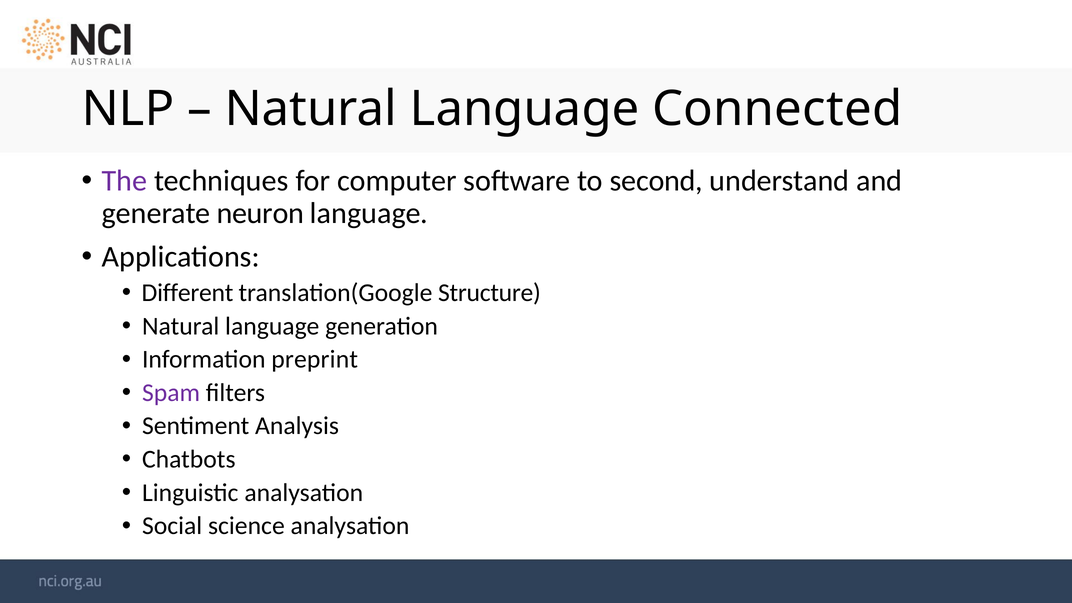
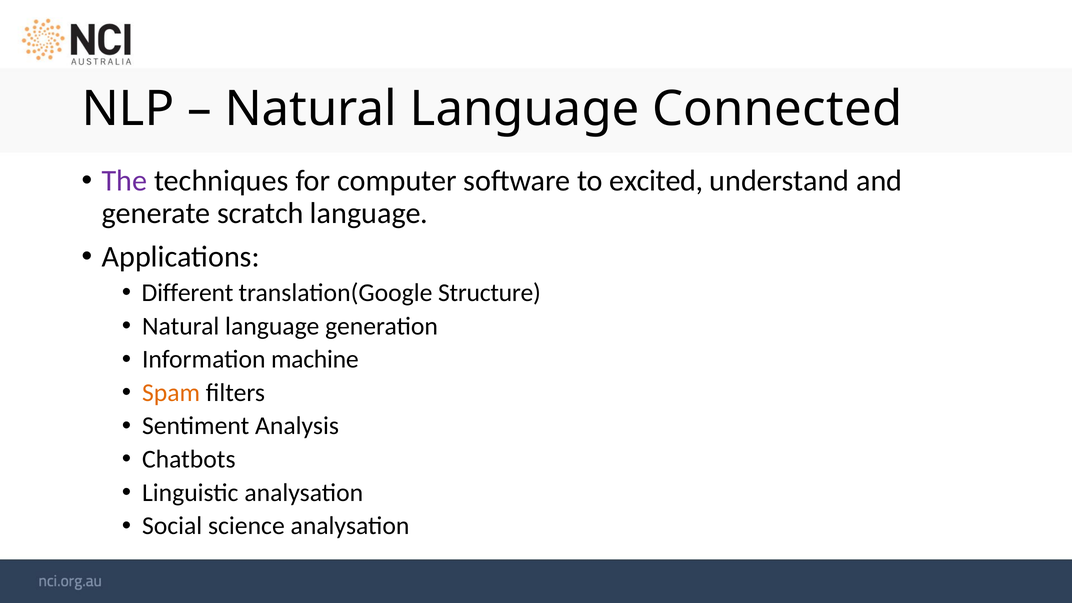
second: second -> excited (656, 181)
neuron: neuron -> scratch (260, 213)
preprint: preprint -> machine (315, 359)
Spam colour: purple -> orange (171, 393)
